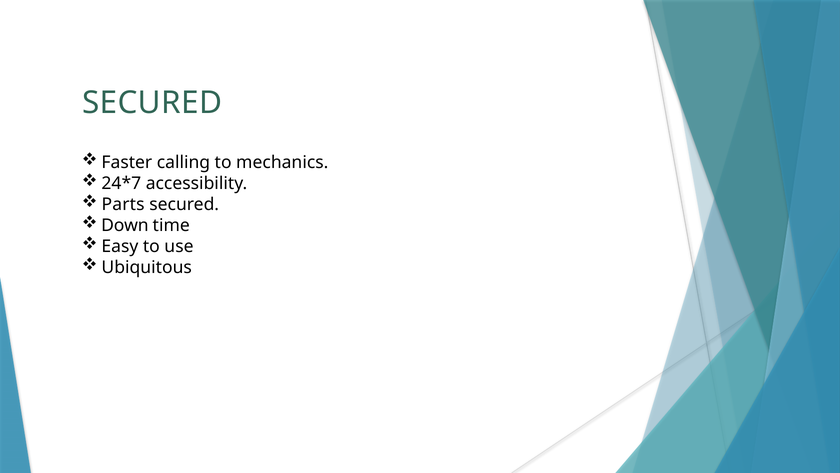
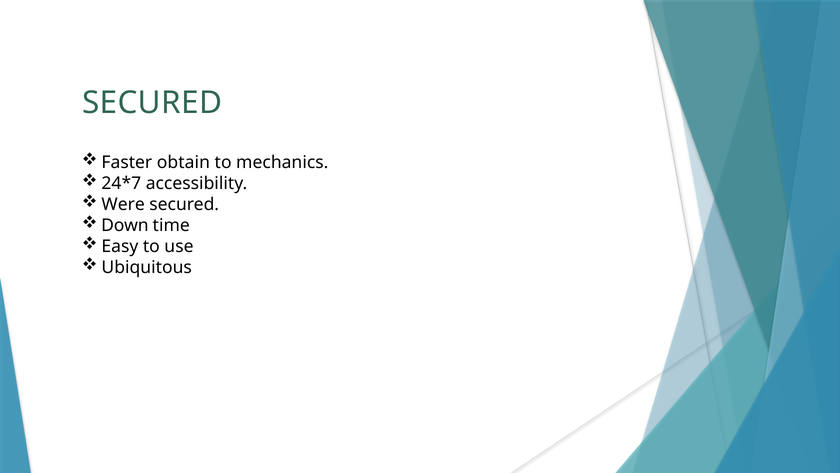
calling: calling -> obtain (183, 162)
Parts: Parts -> Were (123, 204)
